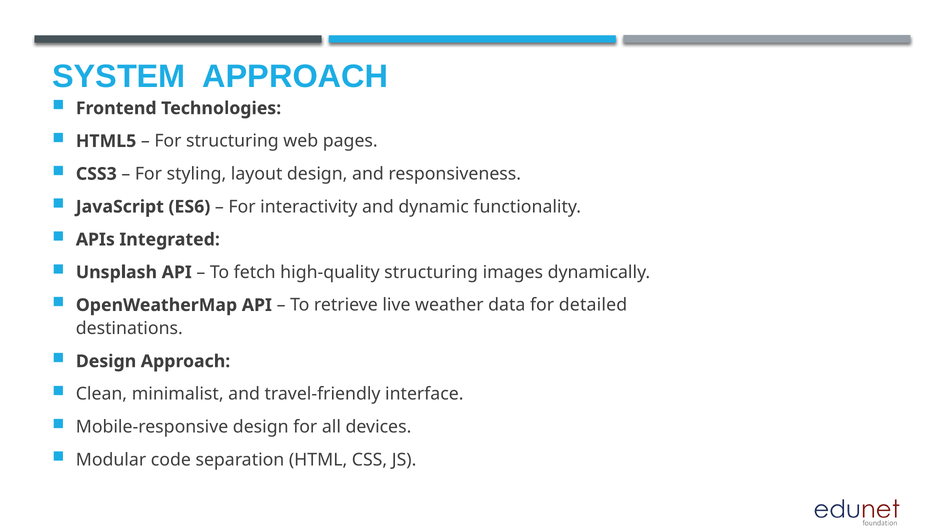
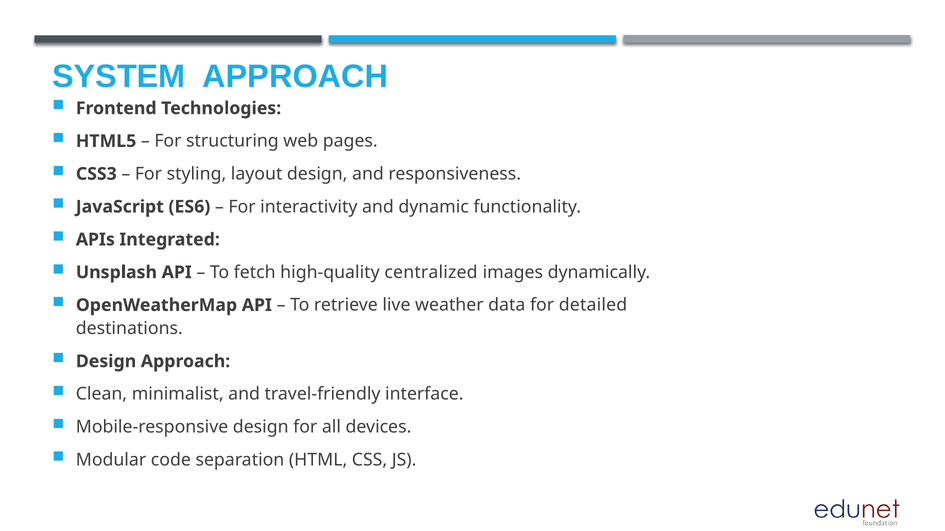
high-quality structuring: structuring -> centralized (431, 273)
